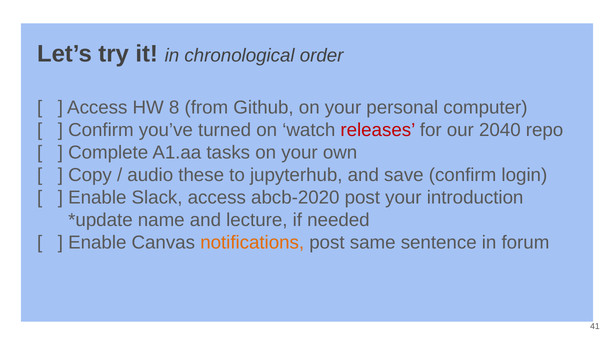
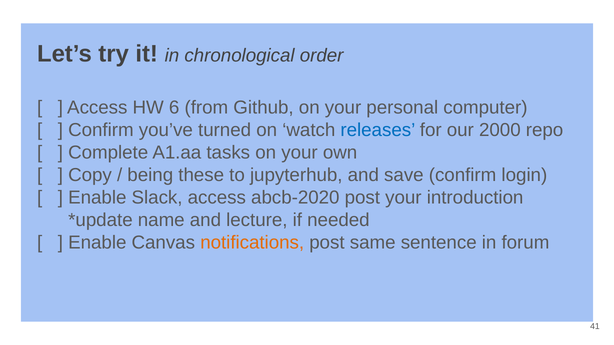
8: 8 -> 6 (174, 108)
releases colour: red -> blue (378, 130)
2040: 2040 -> 2000 (500, 130)
audio: audio -> being (150, 175)
